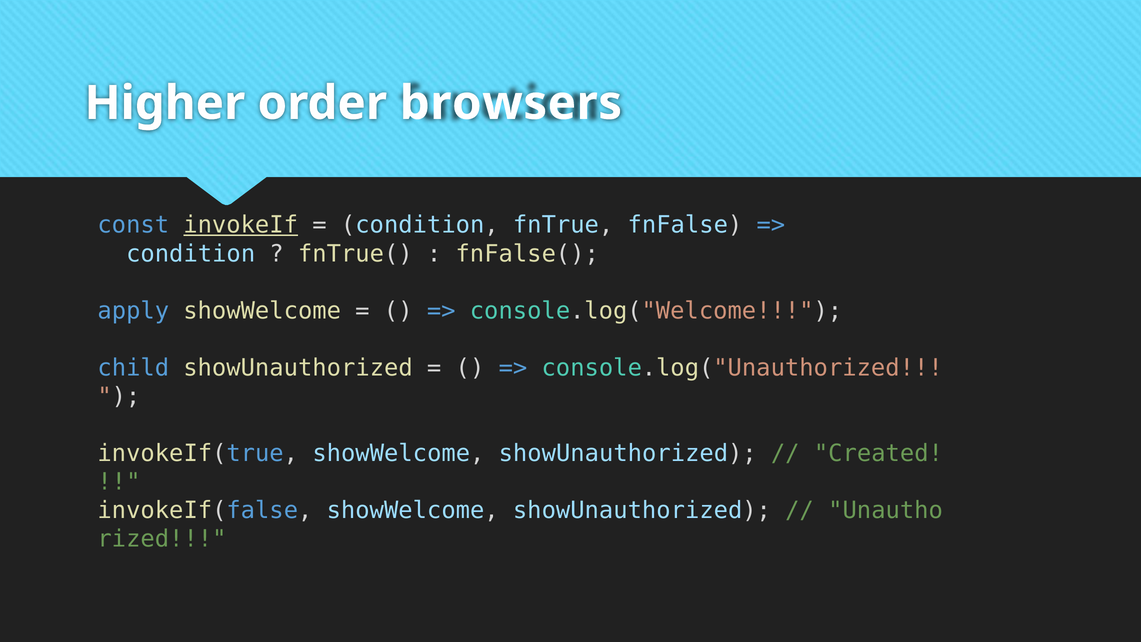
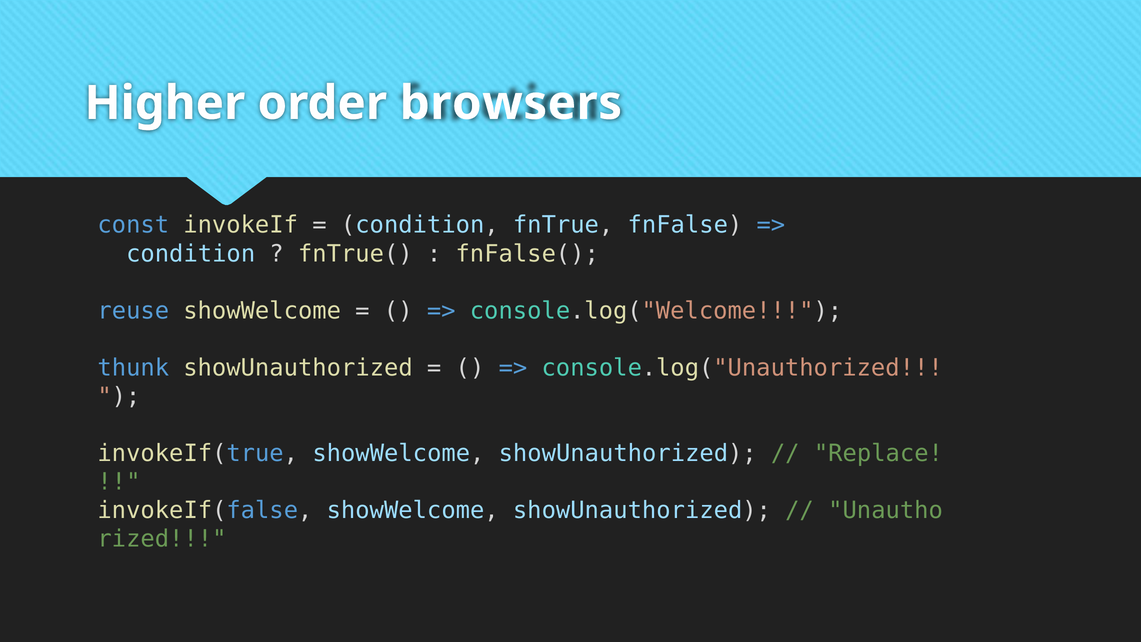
invokeIf underline: present -> none (241, 225)
apply: apply -> reuse (133, 311)
child: child -> thunk (133, 368)
Created: Created -> Replace (878, 453)
